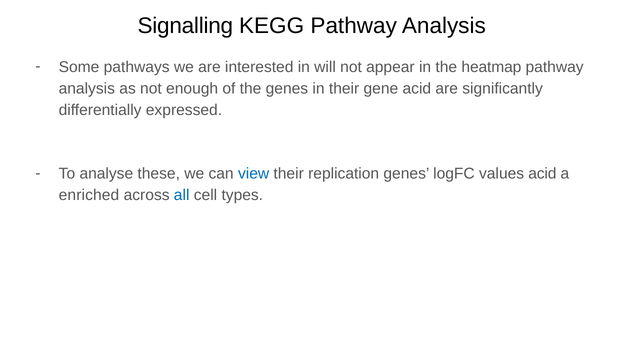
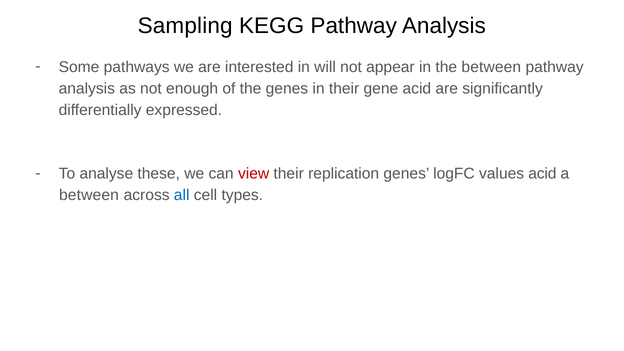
Signalling: Signalling -> Sampling (185, 26)
the heatmap: heatmap -> between (491, 67)
view colour: blue -> red (254, 174)
enriched: enriched -> between (89, 195)
